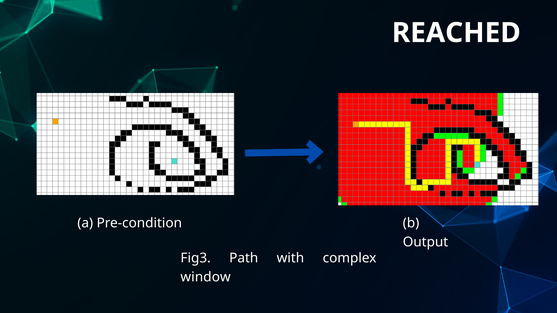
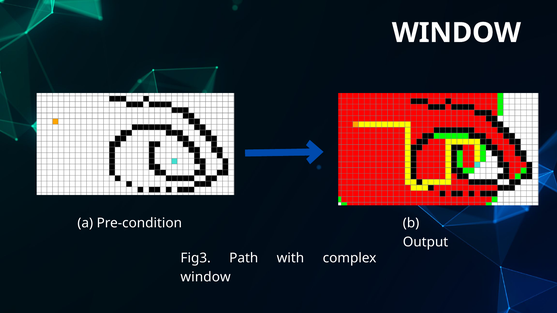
REACHED: REACHED -> WINDOW (456, 33)
